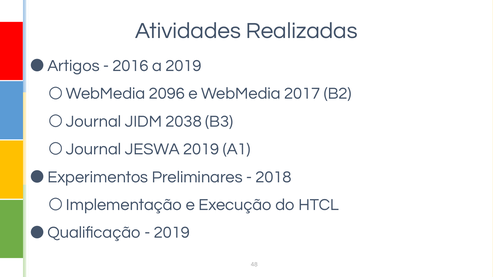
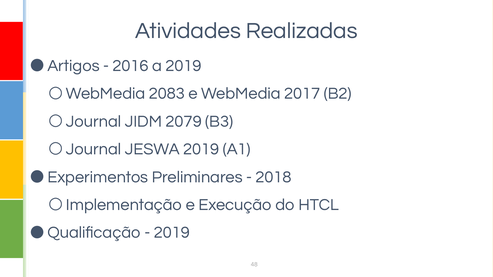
2096: 2096 -> 2083 (167, 94)
2038: 2038 -> 2079 (184, 121)
